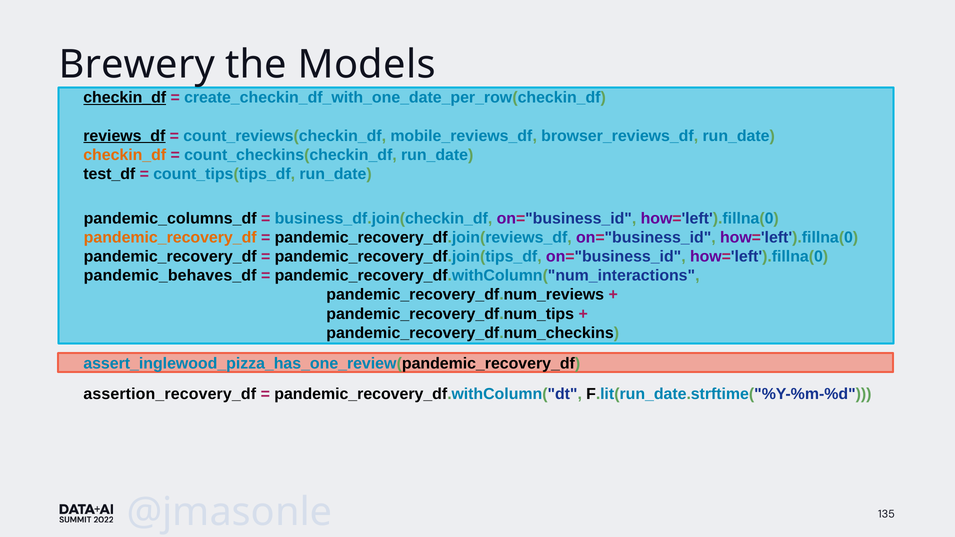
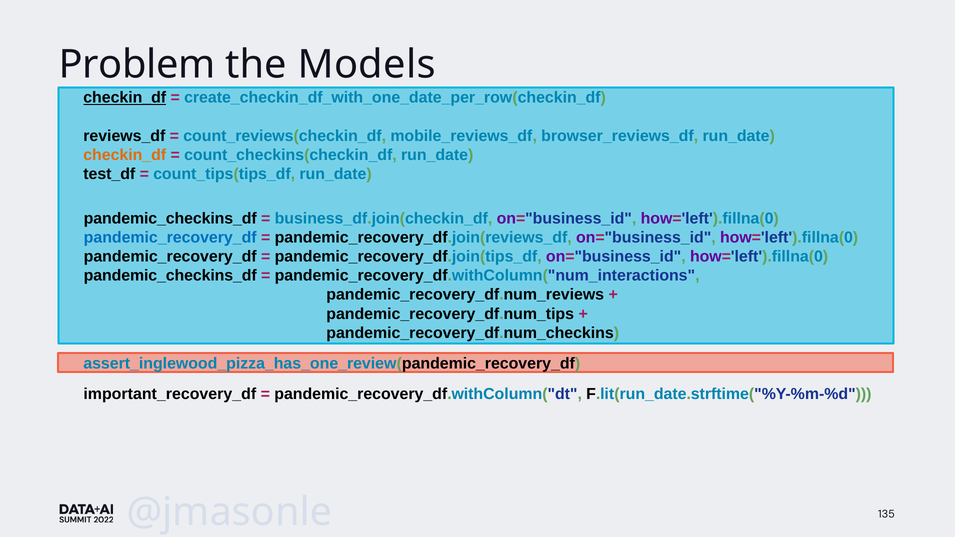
Brewery: Brewery -> Problem (137, 65)
reviews_df underline: present -> none (124, 136)
pandemic_columns_df: pandemic_columns_df -> pandemic_checkins_df (170, 219)
pandemic_recovery_df colour: orange -> blue (170, 238)
pandemic_behaves_df: pandemic_behaves_df -> pandemic_checkins_df (170, 276)
assertion_recovery_df: assertion_recovery_df -> important_recovery_df (170, 394)
